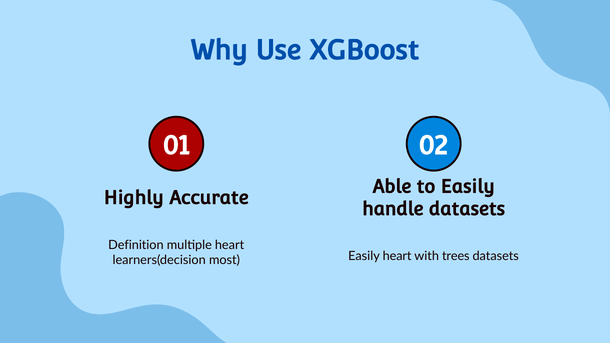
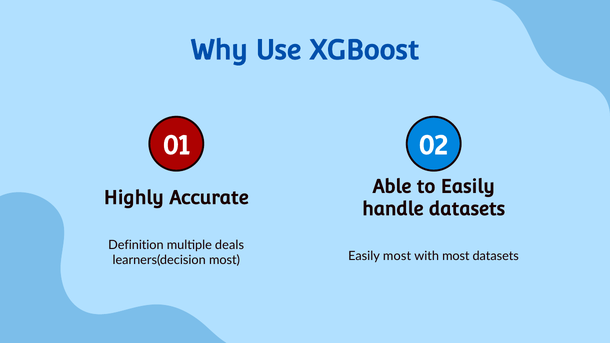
multiple heart: heart -> deals (230, 245)
Easily heart: heart -> most (397, 256)
with trees: trees -> most (456, 256)
